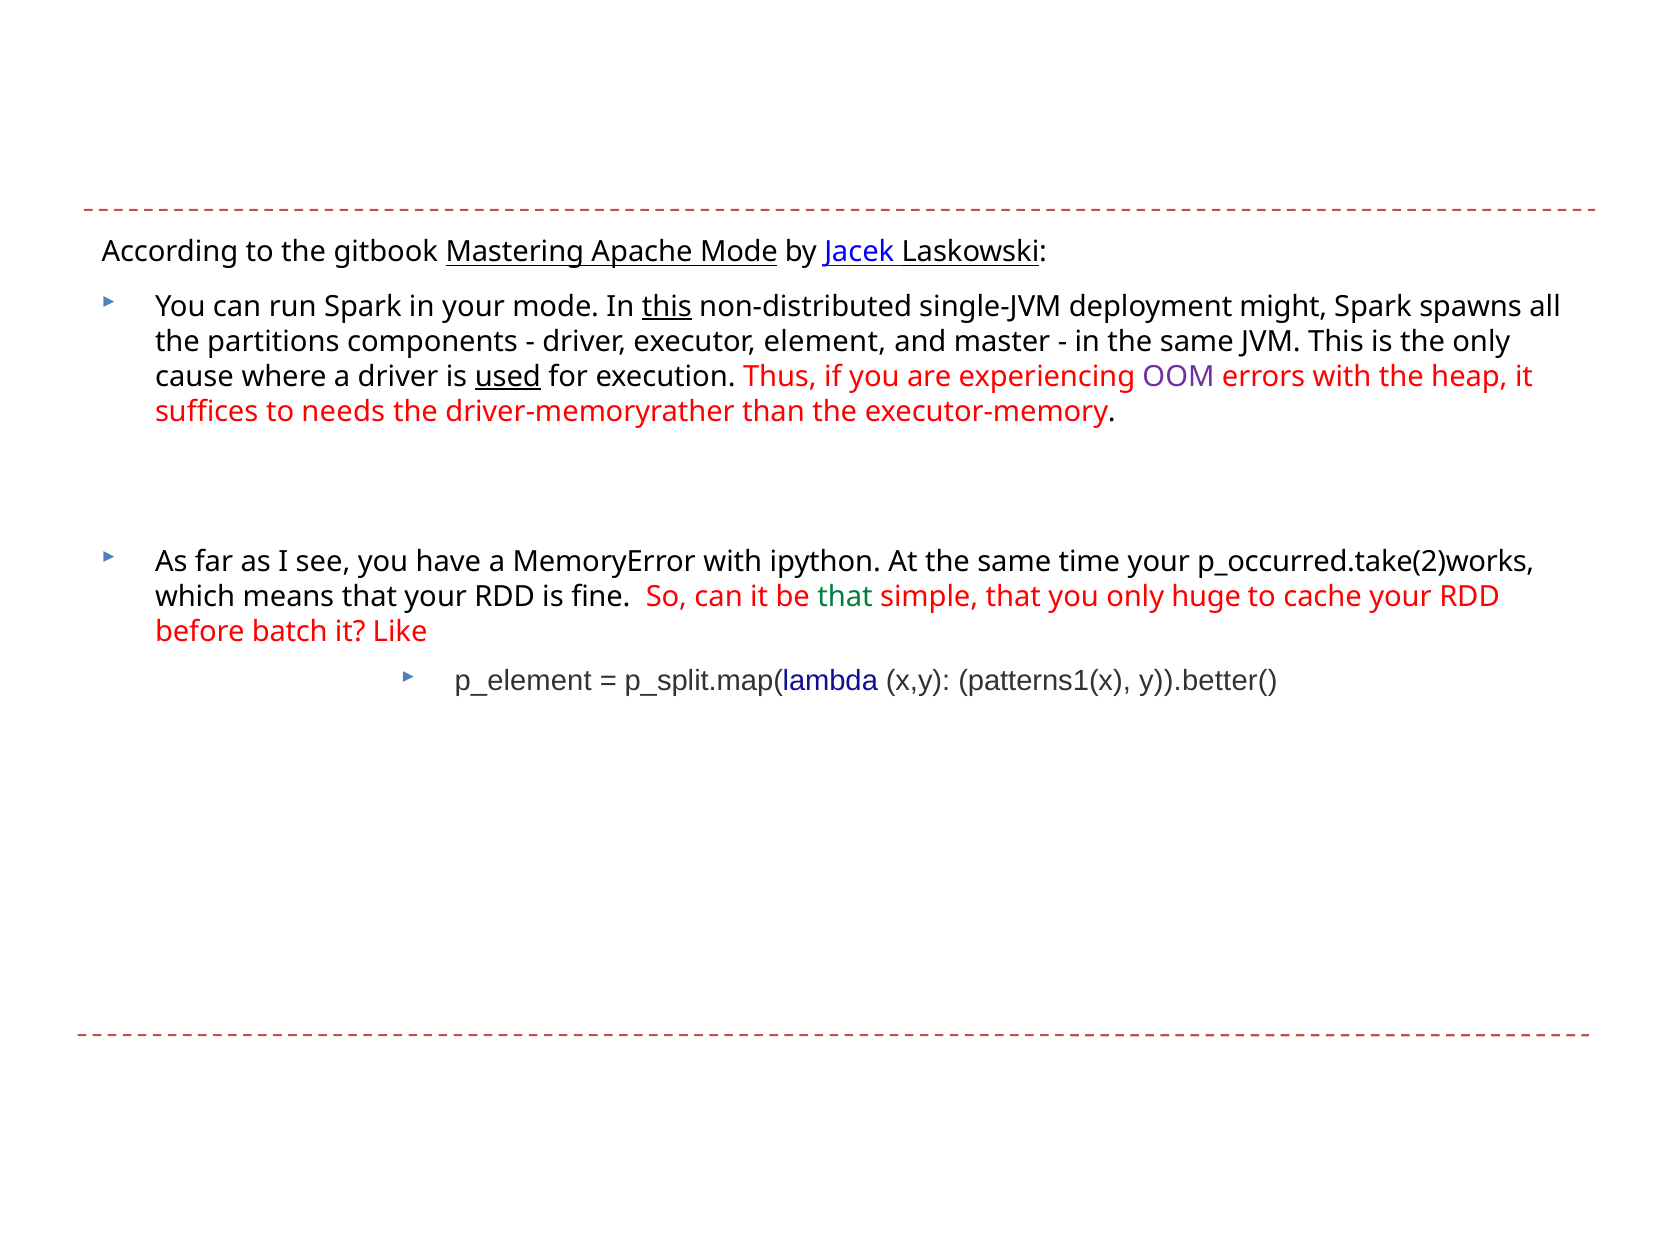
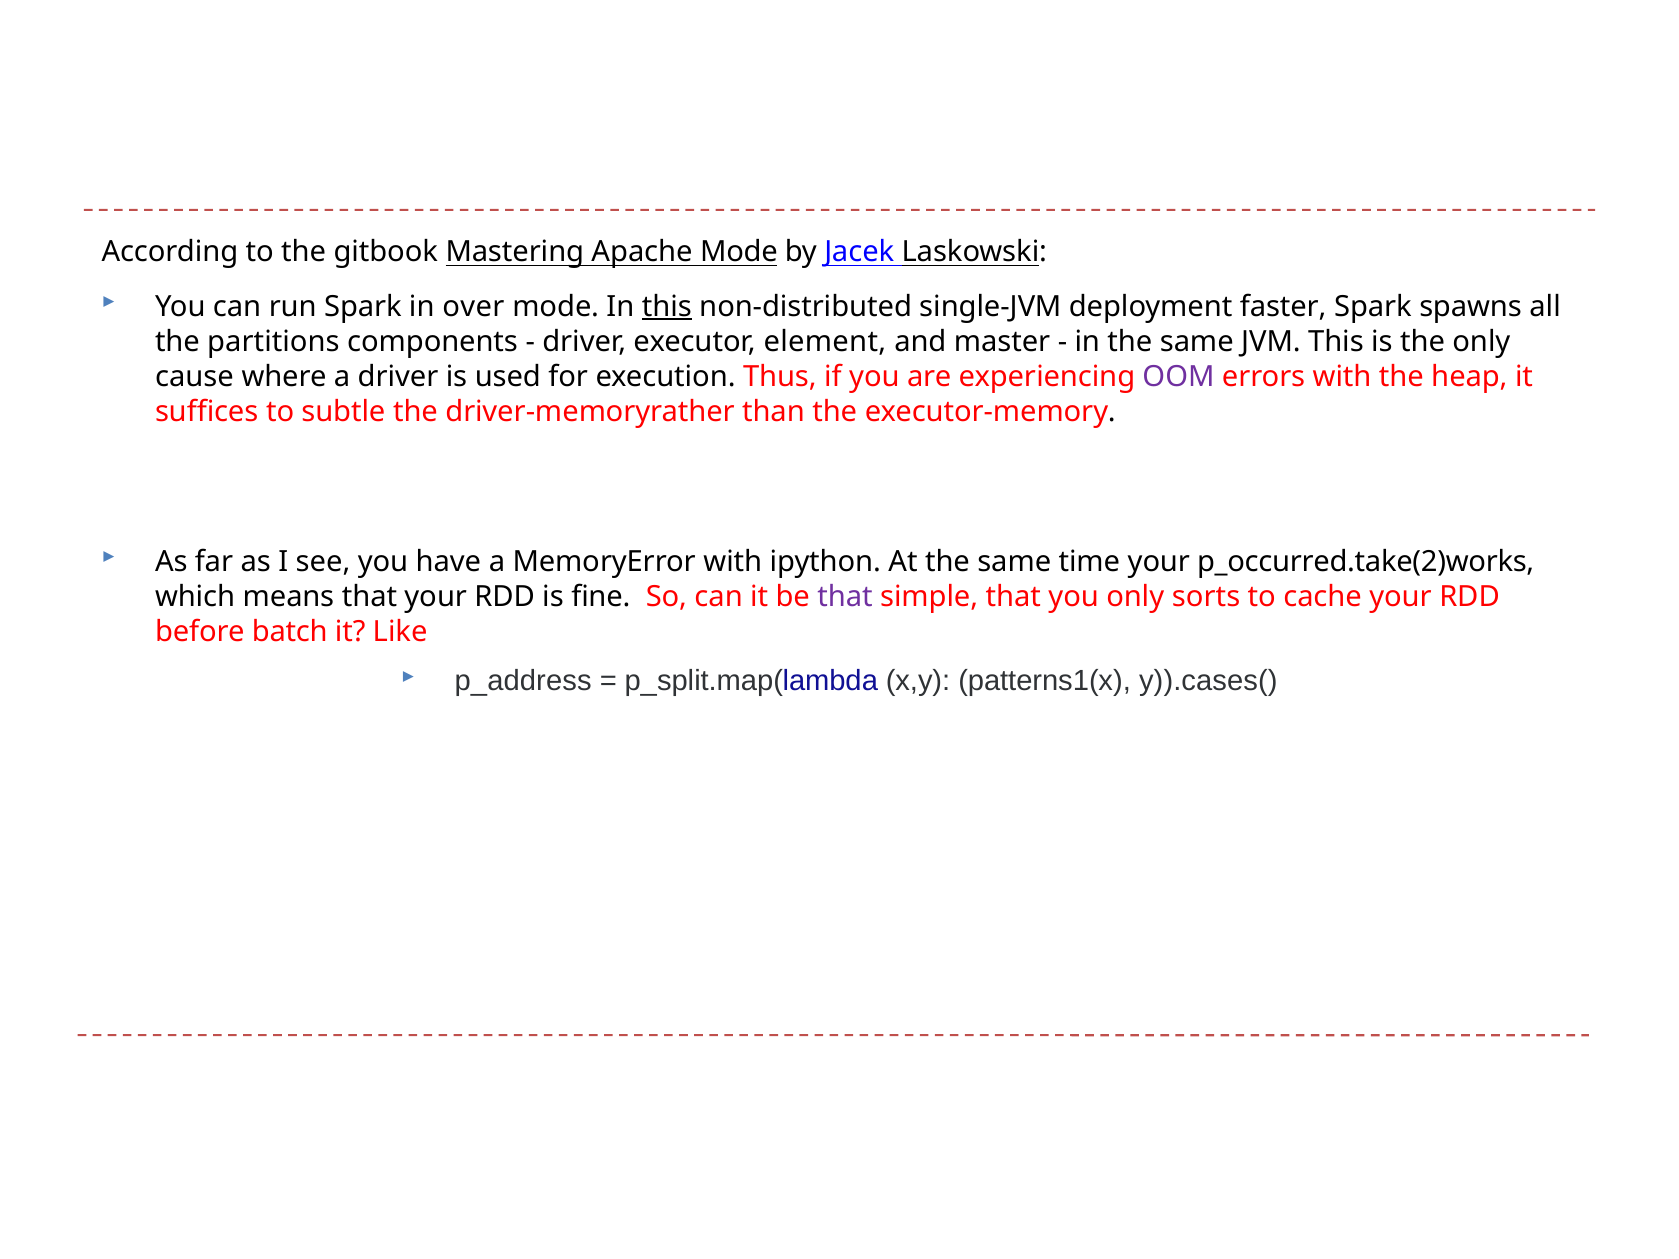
in your: your -> over (473, 307)
might: might -> faster (1283, 307)
used underline: present -> none (508, 377)
needs: needs -> subtle (343, 412)
that colour: green -> purple (845, 597)
huge: huge -> sorts (1206, 597)
p_element: p_element -> p_address (523, 681)
y)).better(: y)).better( -> y)).cases( (1208, 681)
